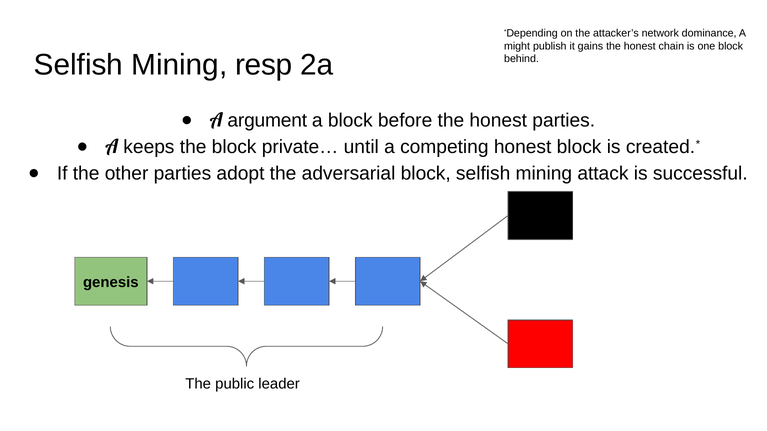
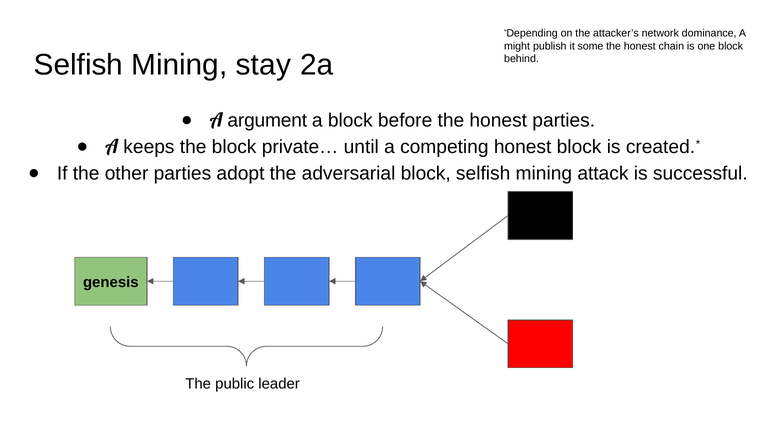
gains: gains -> some (590, 46)
resp: resp -> stay (263, 65)
